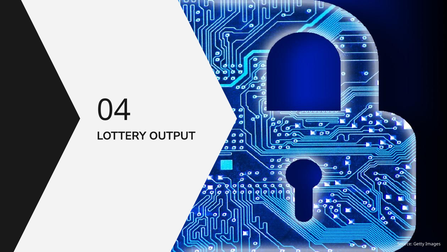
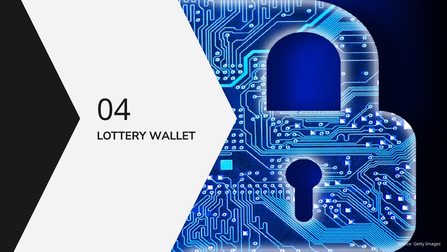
OUTPUT: OUTPUT -> WALLET (172, 136)
